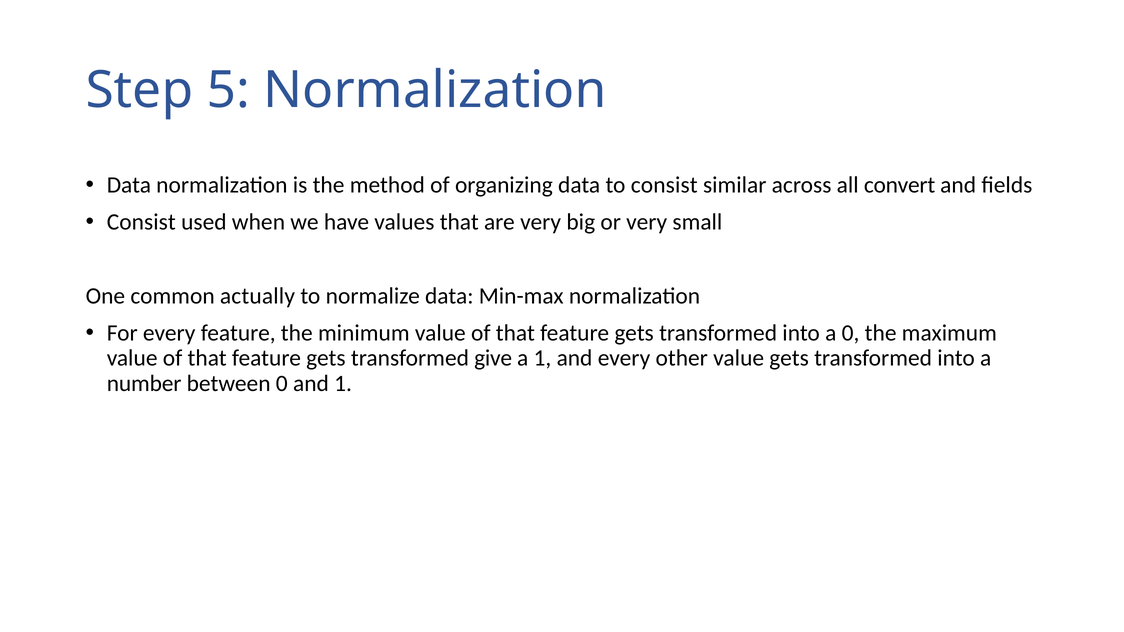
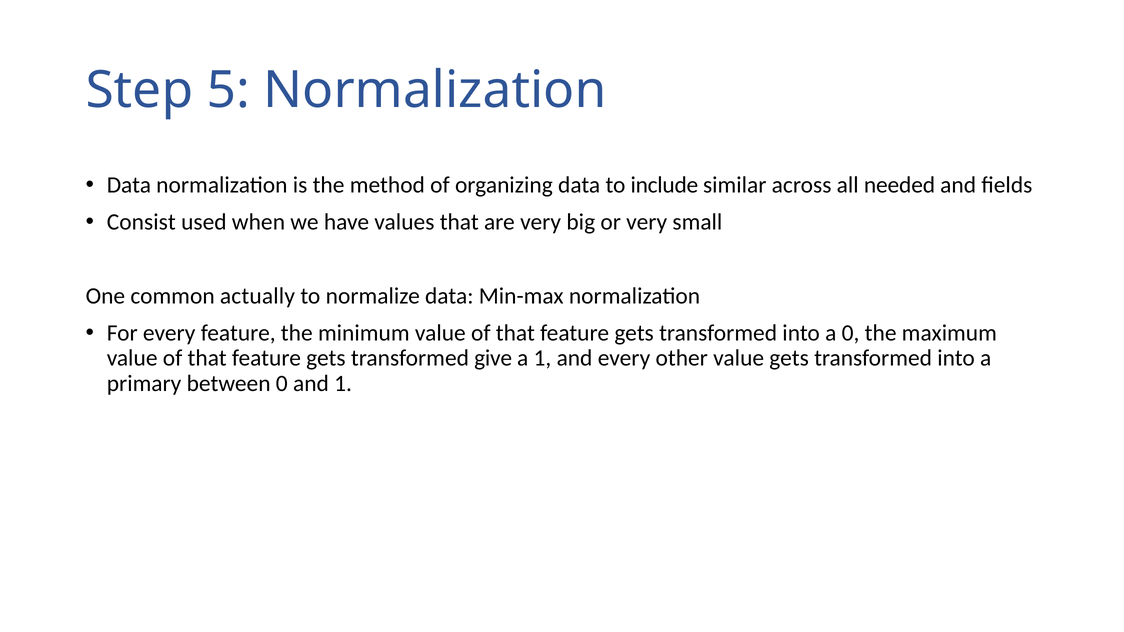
to consist: consist -> include (664, 185)
convert: convert -> needed (899, 185)
number: number -> primary (144, 384)
